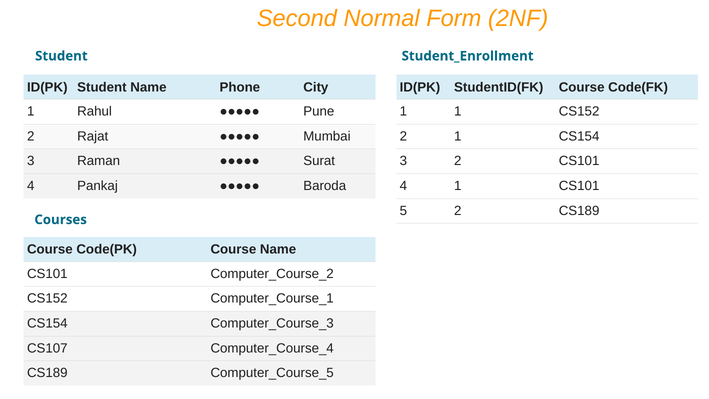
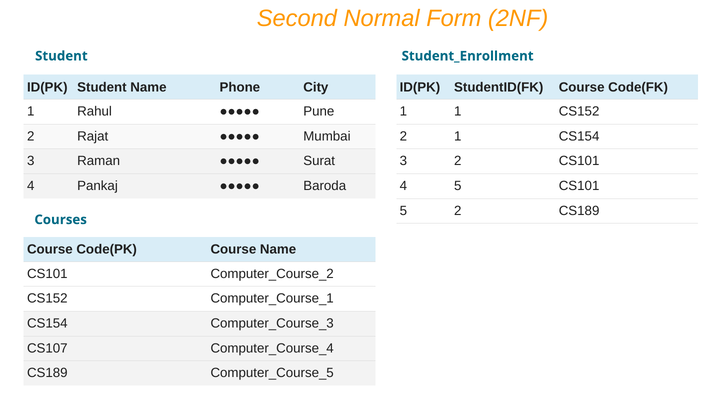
4 1: 1 -> 5 (458, 186)
